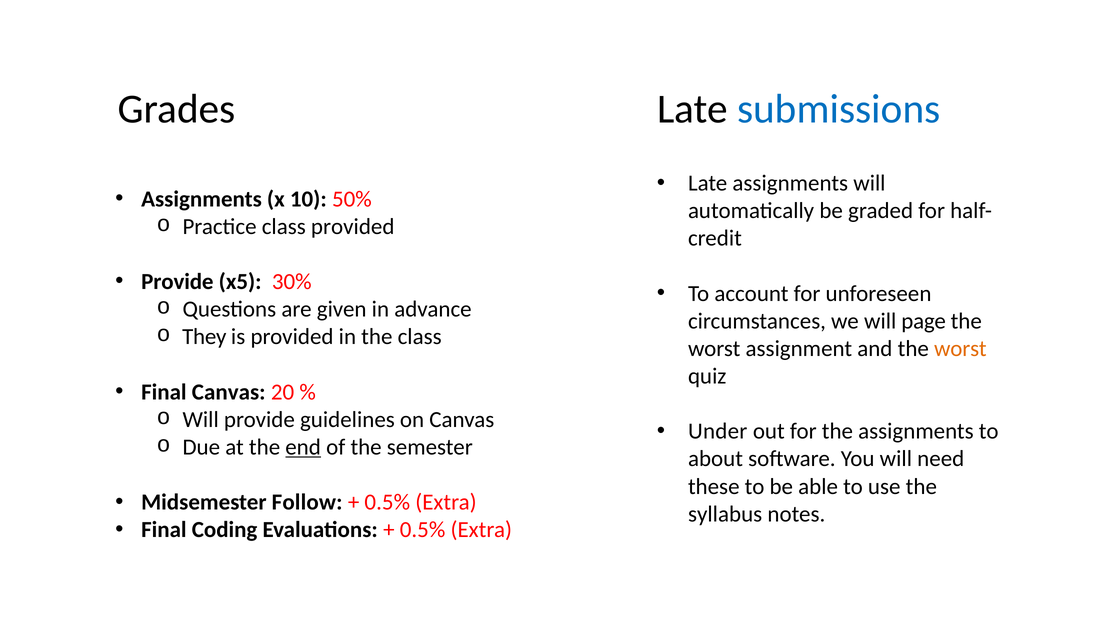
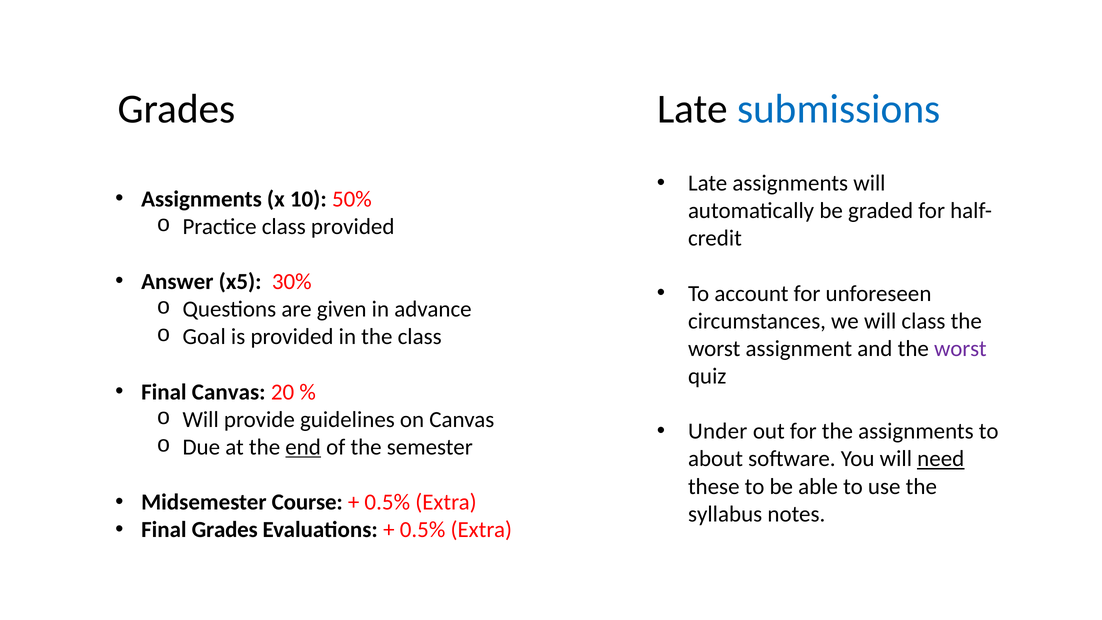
Provide: Provide -> Answer (177, 282)
will page: page -> class (923, 321)
They: They -> Goal (204, 337)
worst colour: orange -> purple (960, 349)
need underline: none -> present (941, 459)
Follow: Follow -> Course (307, 502)
Final Coding: Coding -> Grades (225, 530)
